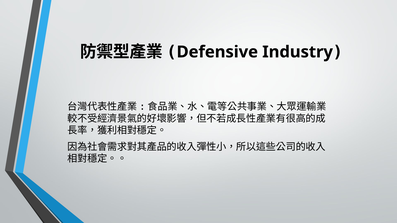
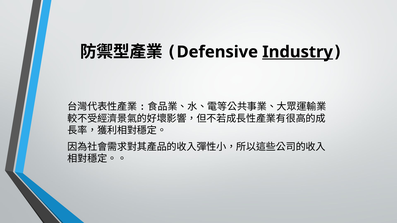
Industry underline: none -> present (298, 52)
